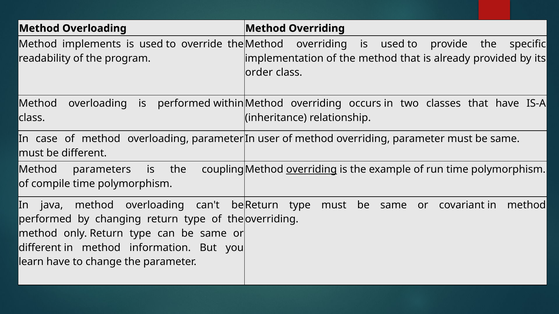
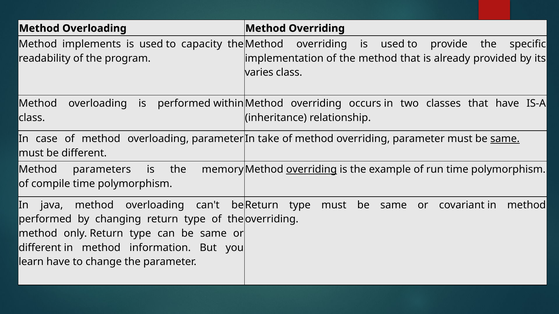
override: override -> capacity (202, 44)
order: order -> varies (259, 73)
user: user -> take (269, 139)
same underline: none -> present (505, 139)
coupling: coupling -> memory (223, 170)
